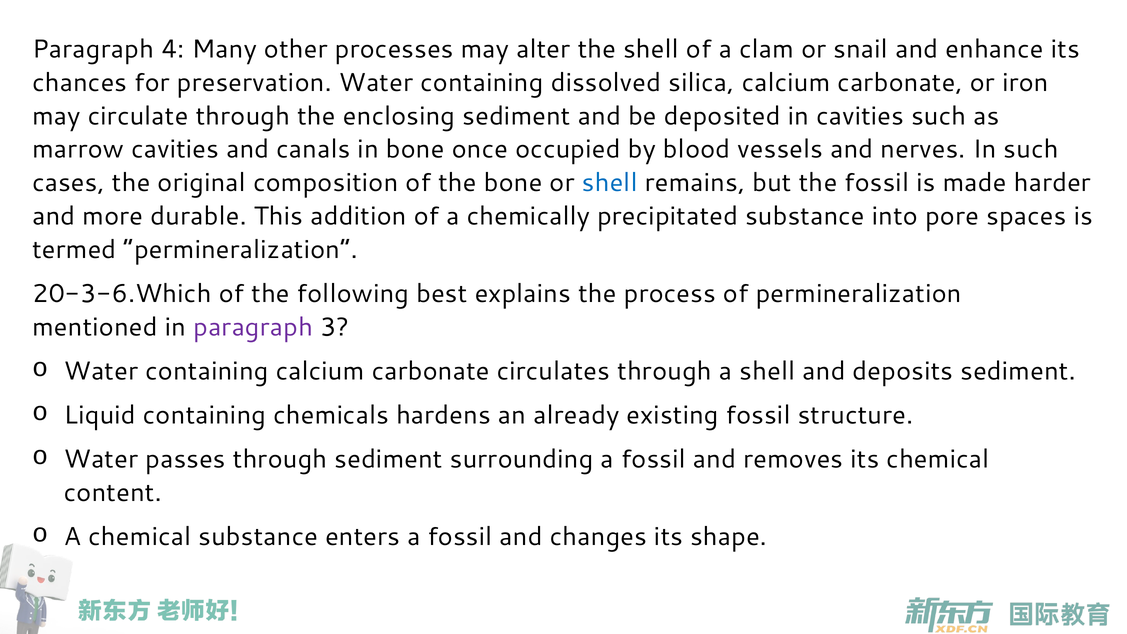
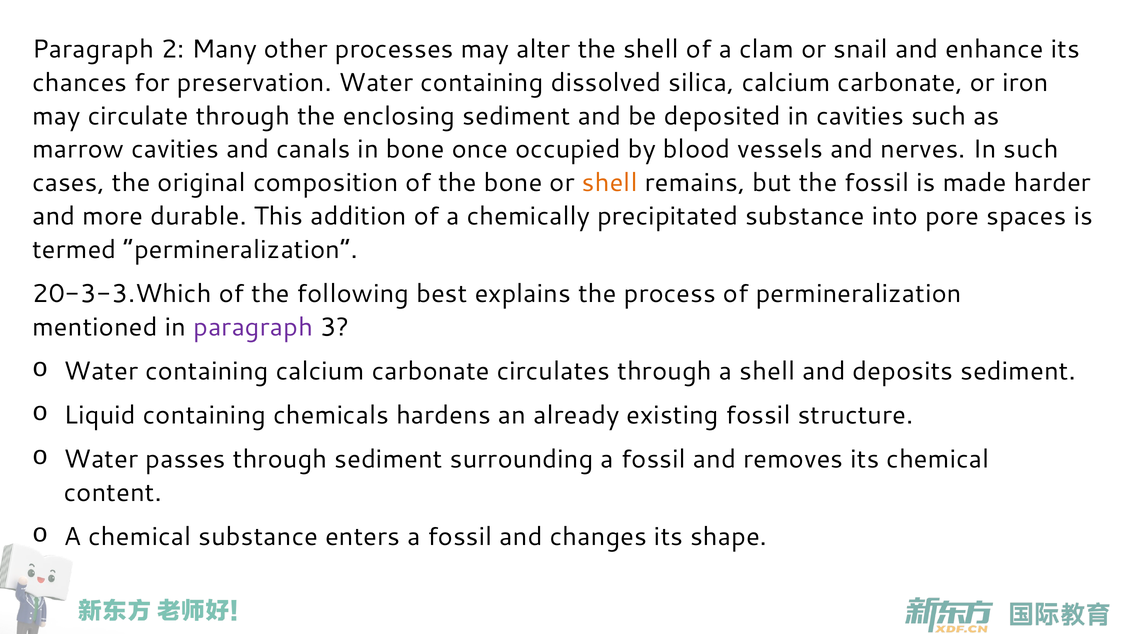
4: 4 -> 2 (173, 49)
shell colour: blue -> orange (610, 183)
20-3-6.Which: 20-3-6.Which -> 20-3-3.Which (122, 294)
